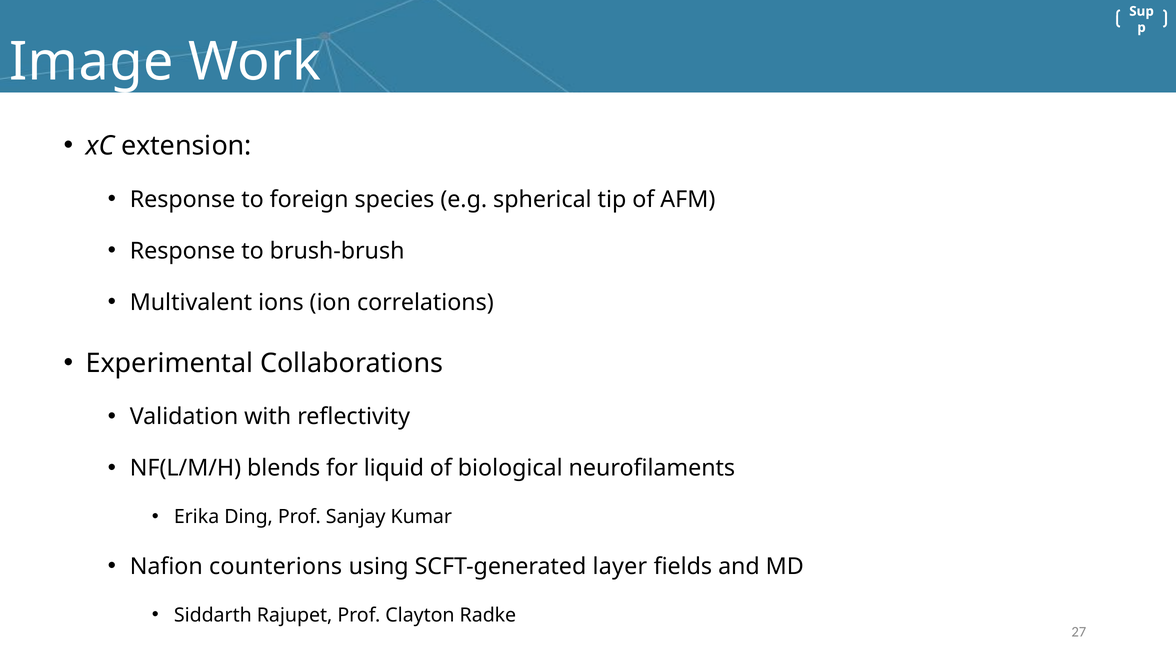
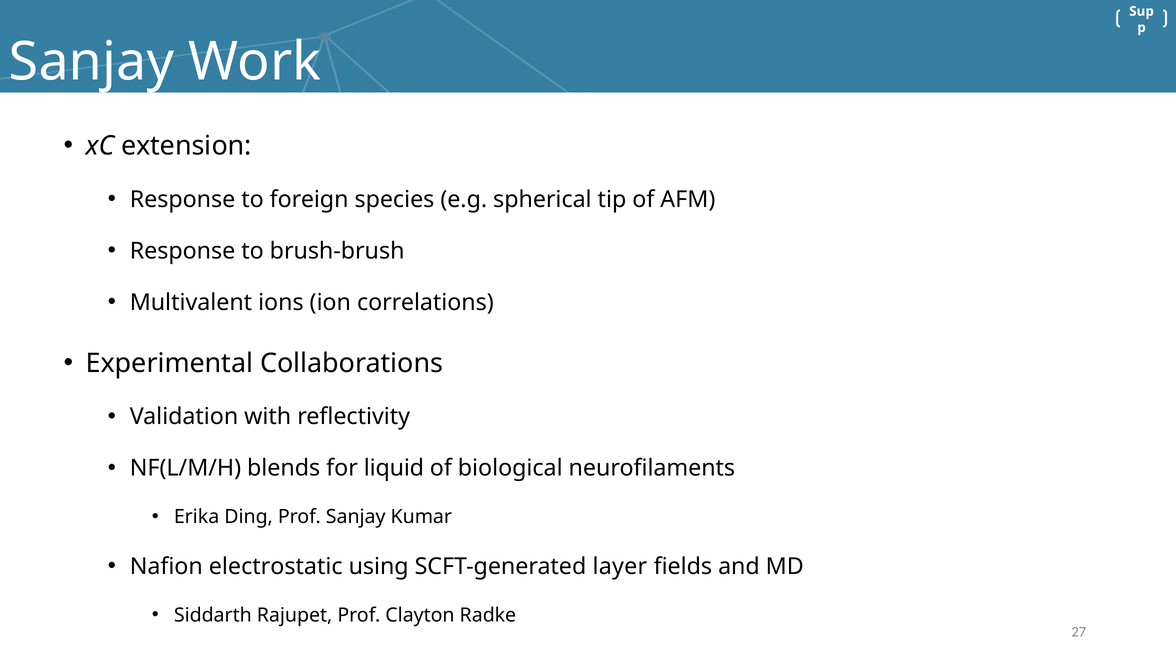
Image: Image -> Sanjay (92, 62)
counterions: counterions -> electrostatic (276, 566)
